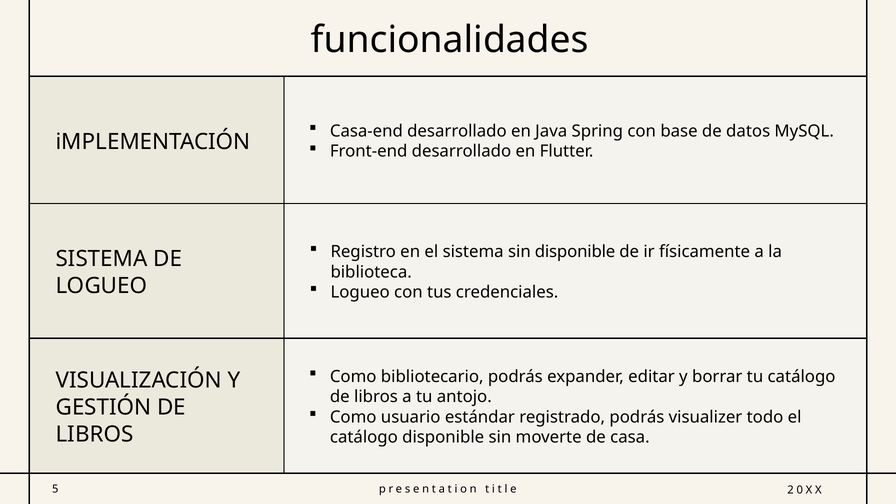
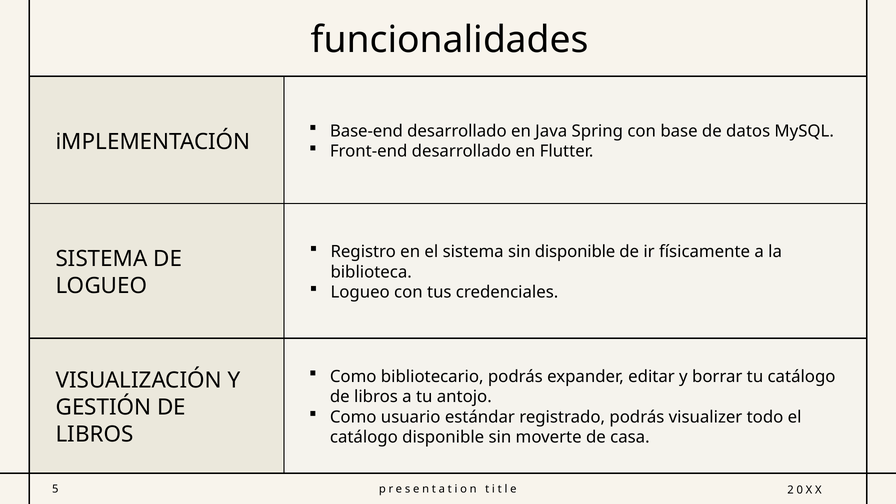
Casa-end: Casa-end -> Base-end (366, 131)
